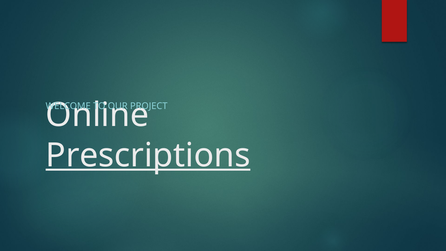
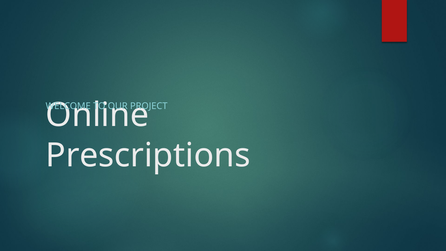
Prescriptions underline: present -> none (148, 155)
